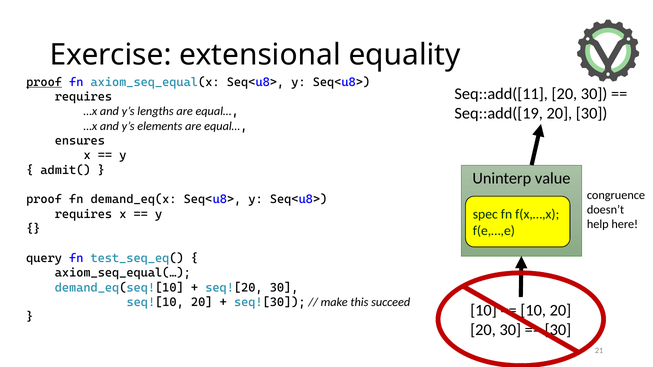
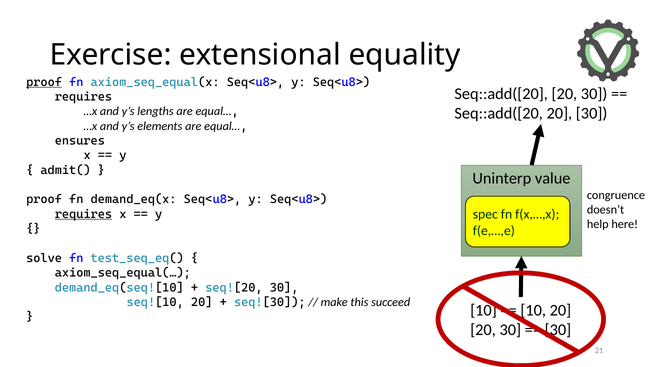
Seq::add([11: Seq::add([11 -> Seq::add([20 (501, 94)
Seq::add([19: Seq::add([19 -> Seq::add([20 (499, 114)
requires underline: none -> present (83, 214)
query: query -> solve (44, 258)
